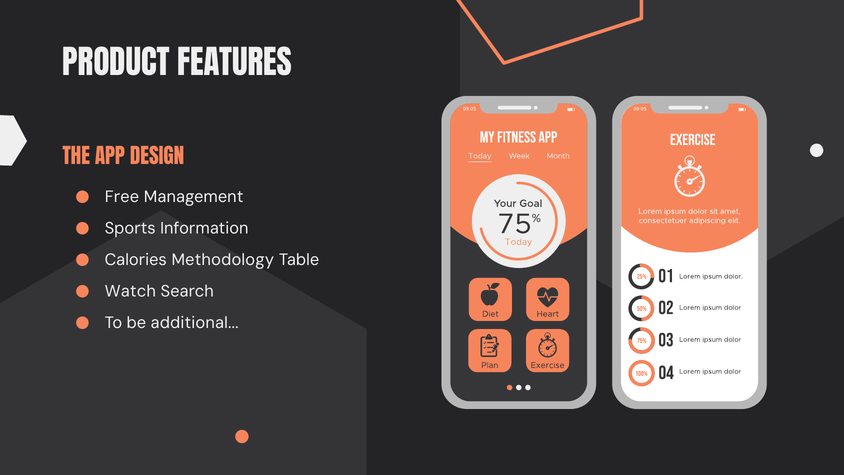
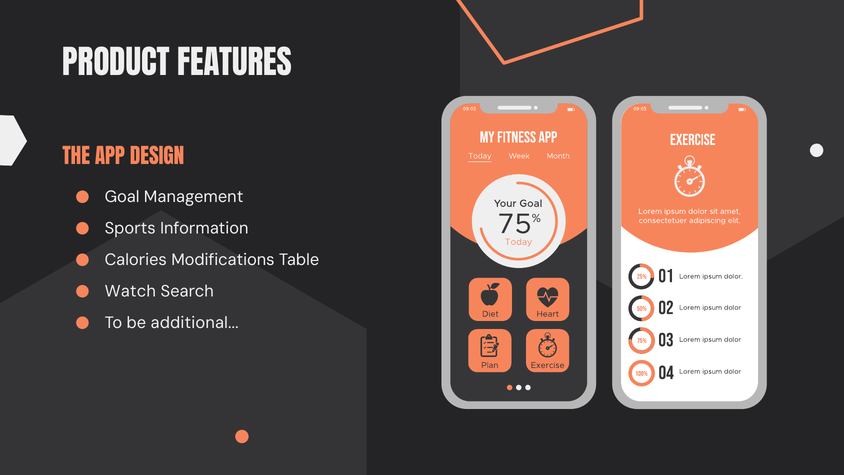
Free: Free -> Goal (122, 197)
Methodology: Methodology -> Modifications (223, 260)
